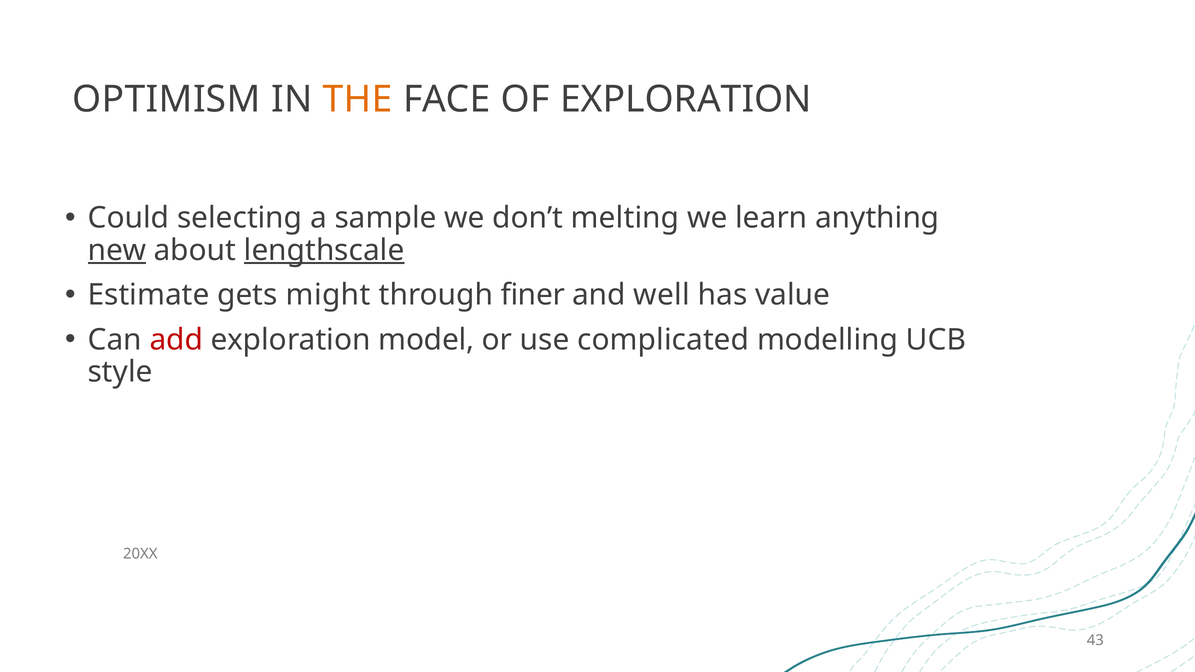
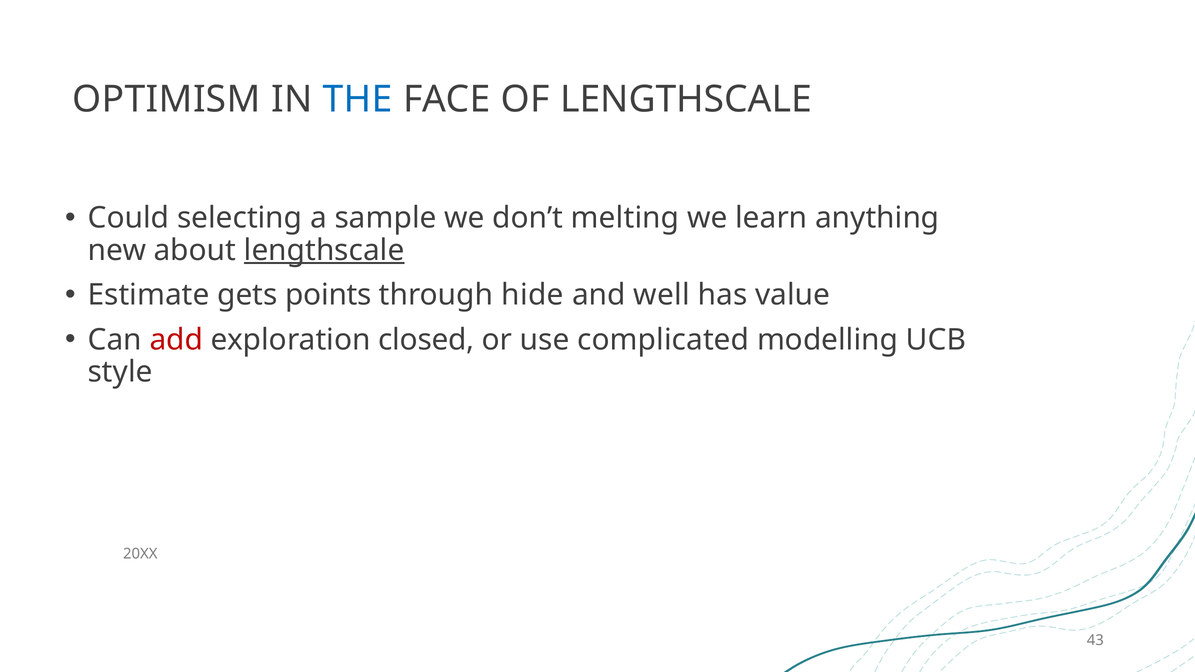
THE colour: orange -> blue (358, 100)
OF EXPLORATION: EXPLORATION -> LENGTHSCALE (686, 100)
new underline: present -> none (117, 250)
might: might -> points (328, 295)
finer: finer -> hide (533, 295)
model: model -> closed (426, 340)
